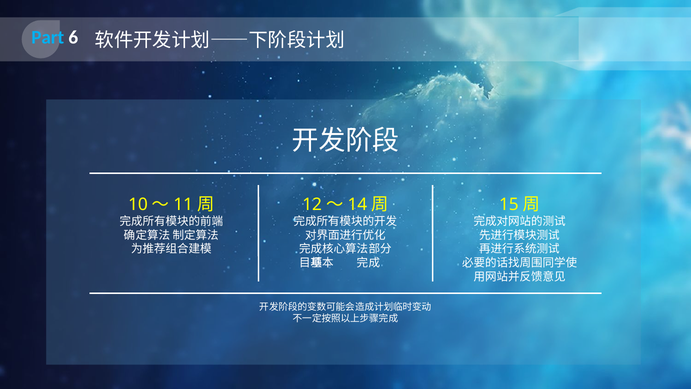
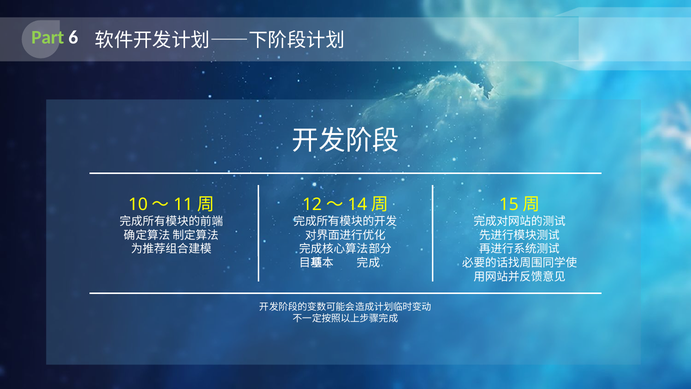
Part colour: light blue -> light green (48, 37)
